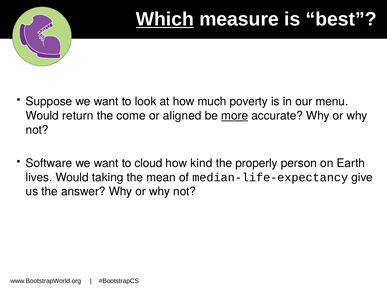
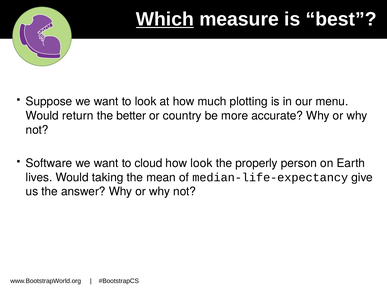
poverty: poverty -> plotting (249, 101)
come: come -> better (131, 115)
aligned: aligned -> country (182, 115)
more underline: present -> none (235, 115)
how kind: kind -> look (201, 163)
